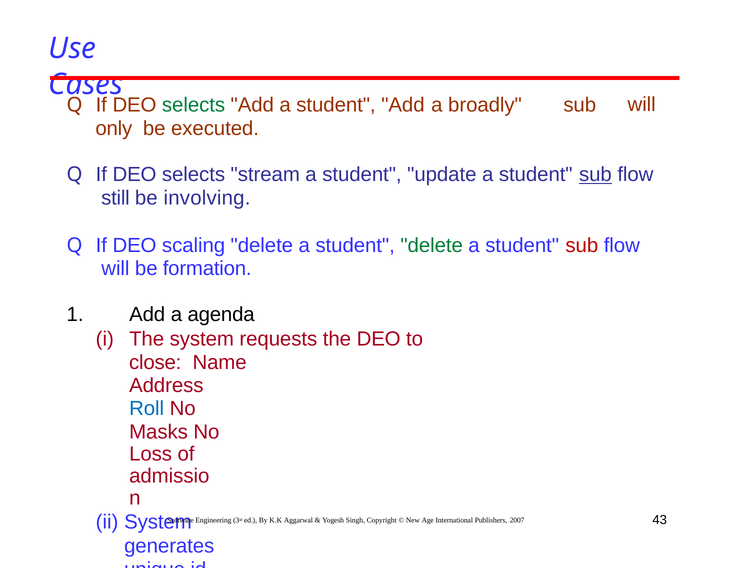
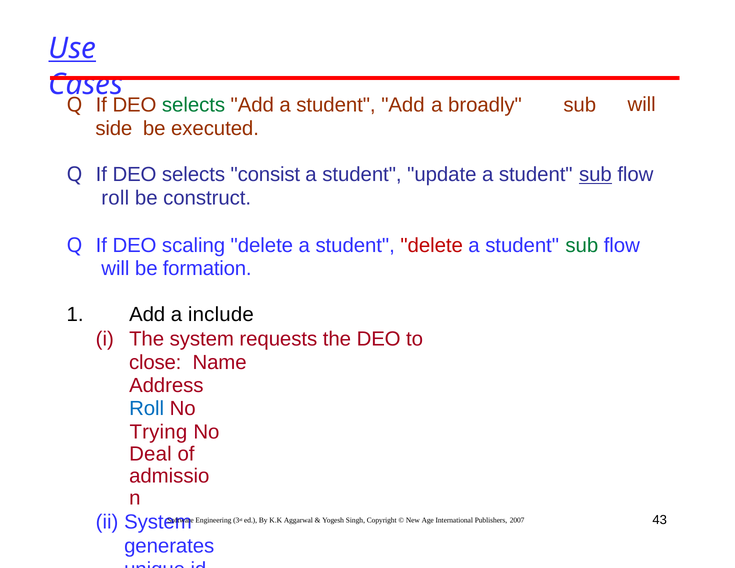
Use underline: none -> present (72, 49)
only: only -> side (114, 128)
stream: stream -> consist (265, 175)
still: still -> roll (115, 198)
involving: involving -> construct (207, 198)
delete colour: green -> red (432, 245)
sub colour: red -> green (582, 245)
agenda: agenda -> include (221, 315)
Masks: Masks -> Trying (158, 432)
Loss: Loss -> Deal (150, 454)
